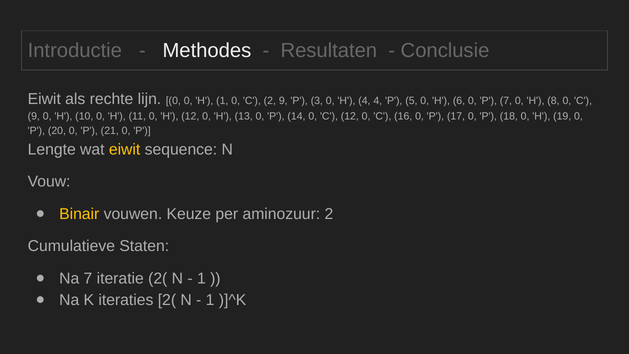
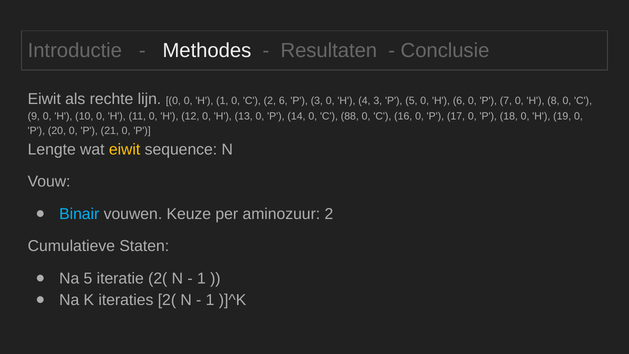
2 9: 9 -> 6 (283, 101)
4 4: 4 -> 3 (378, 101)
C 12: 12 -> 88 (350, 116)
Binair colour: yellow -> light blue (79, 214)
Na 7: 7 -> 5 (88, 278)
